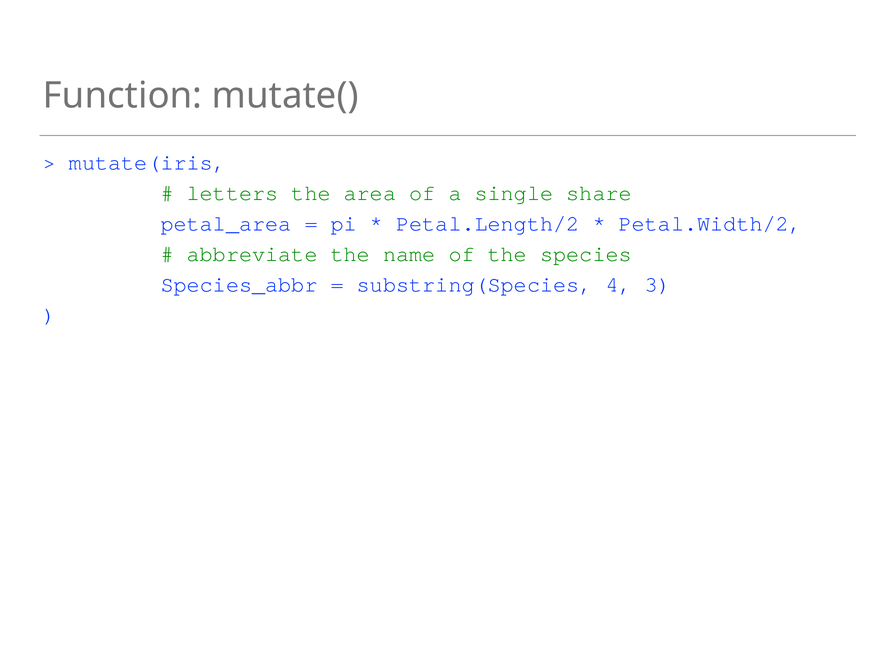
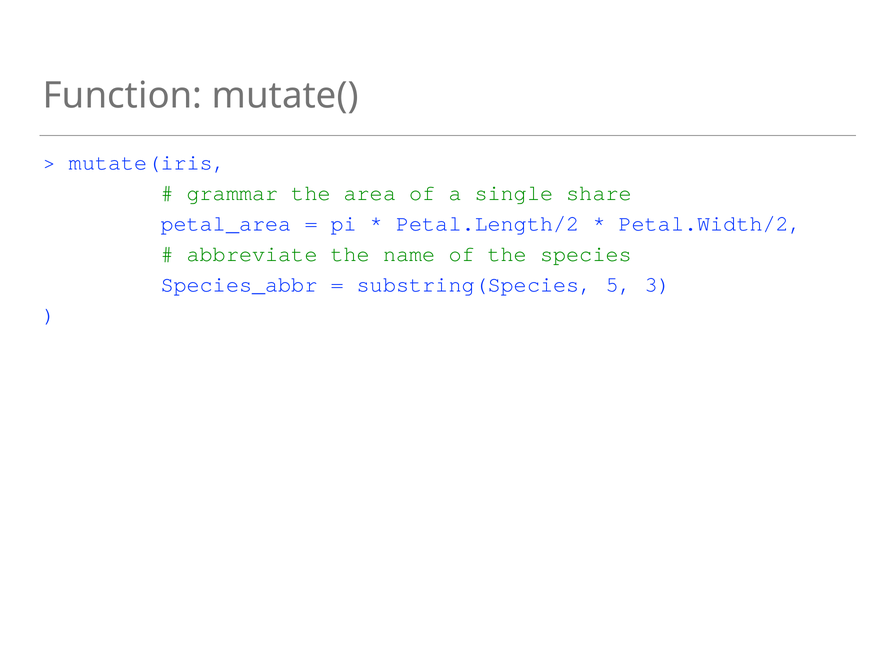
letters: letters -> grammar (233, 193)
4: 4 -> 5 (619, 285)
